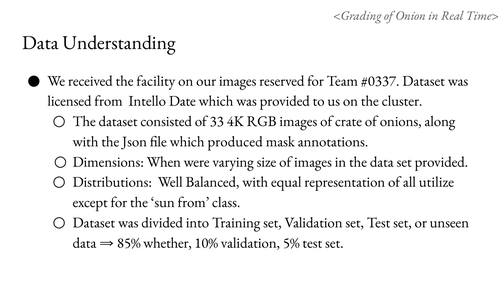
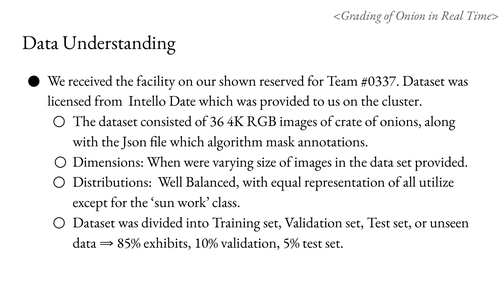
our images: images -> shown (238, 81)
33: 33 -> 36 (217, 122)
produced: produced -> algorithm (235, 142)
sun from: from -> work (193, 203)
whether: whether -> exhibits (167, 243)
